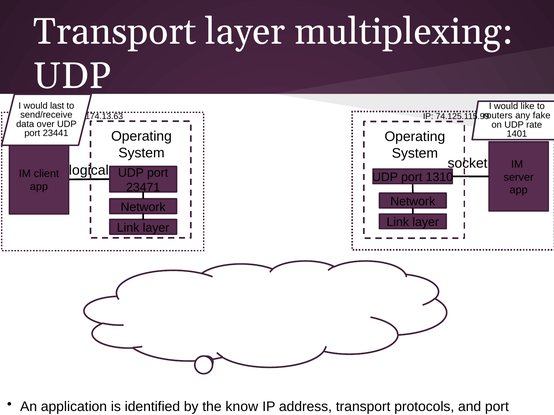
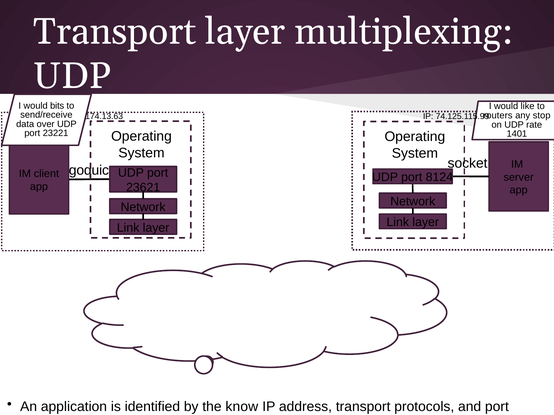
last: last -> bits (57, 106)
fake: fake -> stop (542, 116)
23441: 23441 -> 23221 (56, 133)
logical: logical -> goquic (89, 170)
1310: 1310 -> 8124 (439, 177)
23471: 23471 -> 23621 (143, 188)
